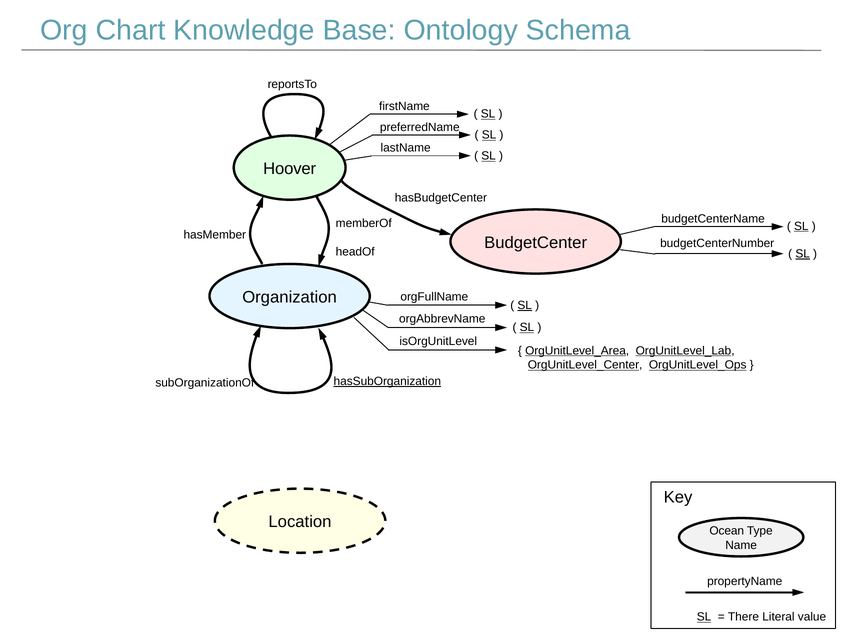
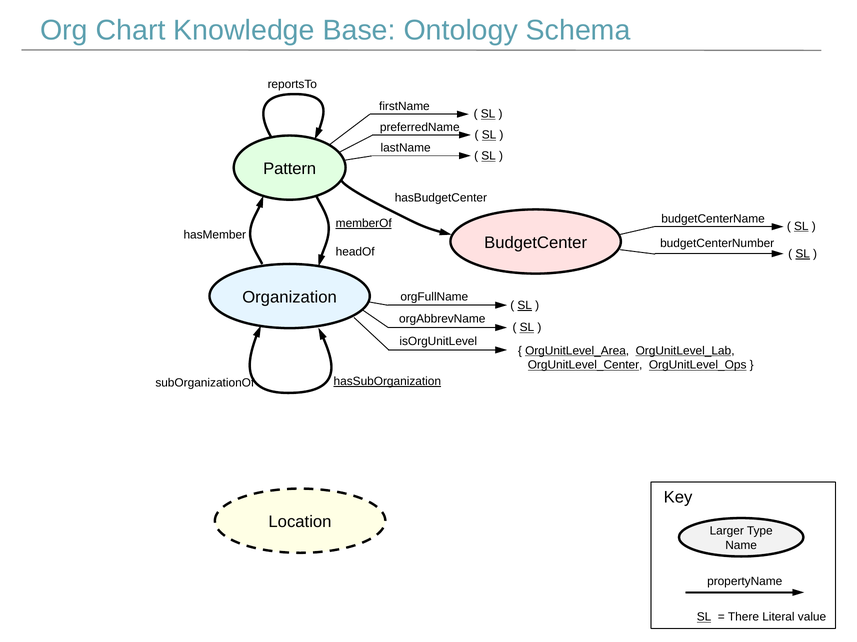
Hoover: Hoover -> Pattern (290, 169)
memberOf underline: none -> present (364, 224)
Ocean: Ocean -> Larger (727, 531)
